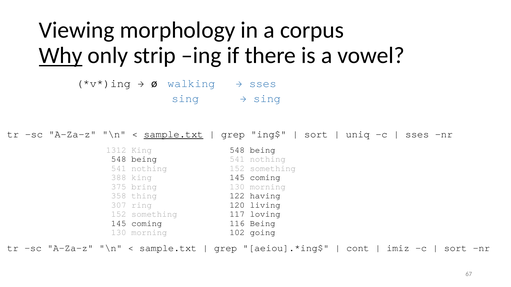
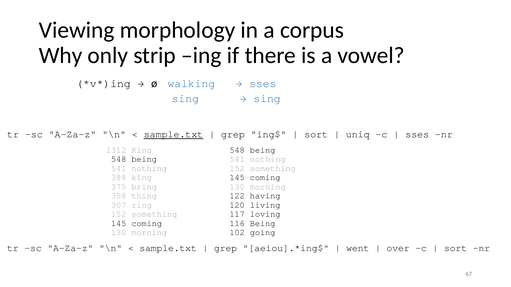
Why underline: present -> none (61, 56)
cont: cont -> went (358, 248)
imiz: imiz -> over (398, 248)
